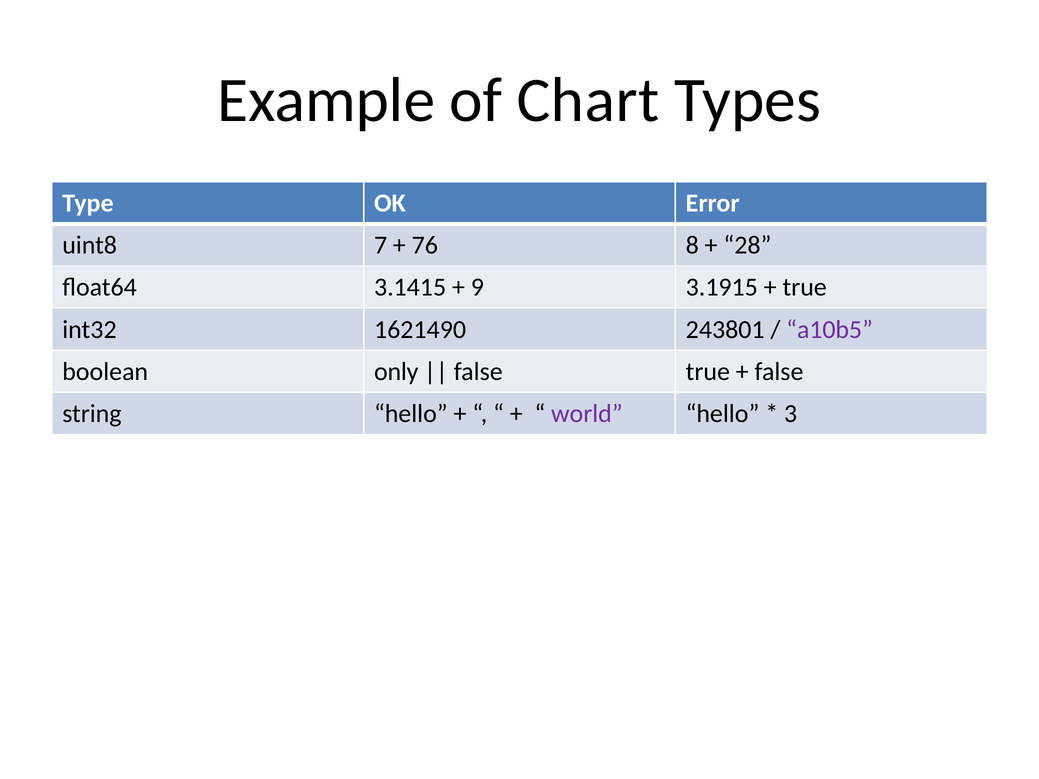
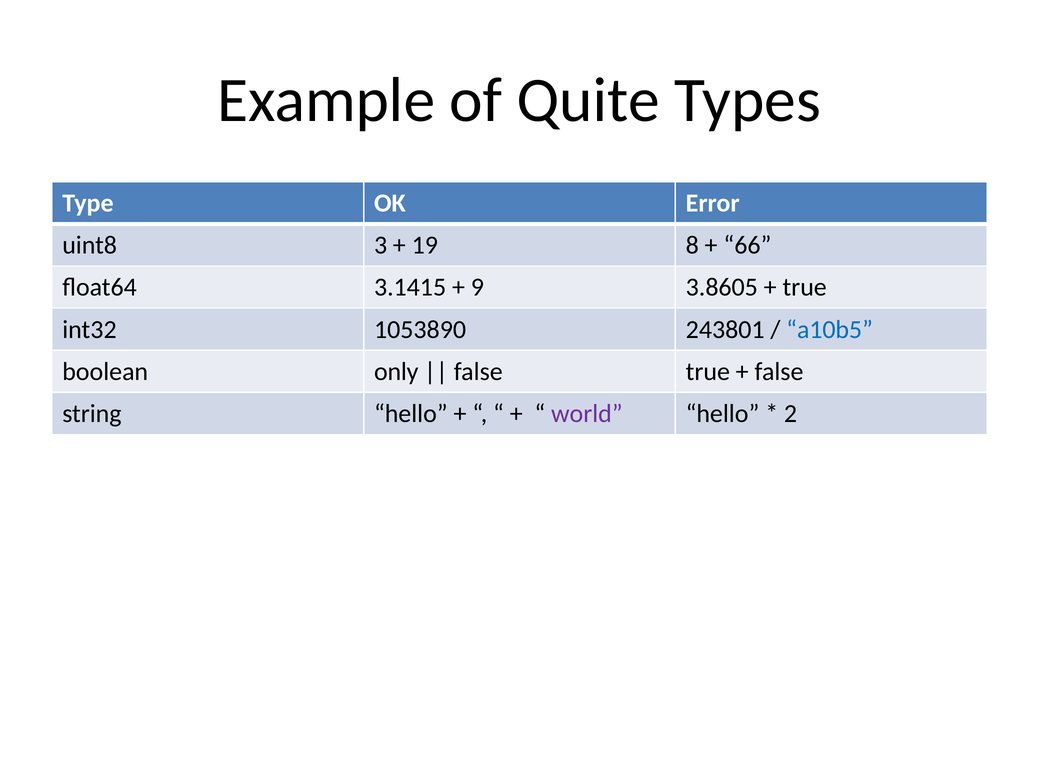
Chart: Chart -> Quite (588, 101)
7: 7 -> 3 (381, 245)
76: 76 -> 19 (425, 245)
28: 28 -> 66 (747, 245)
3.1915: 3.1915 -> 3.8605 (722, 287)
1621490: 1621490 -> 1053890 (420, 330)
a10b5 colour: purple -> blue (830, 330)
3: 3 -> 2 (791, 414)
